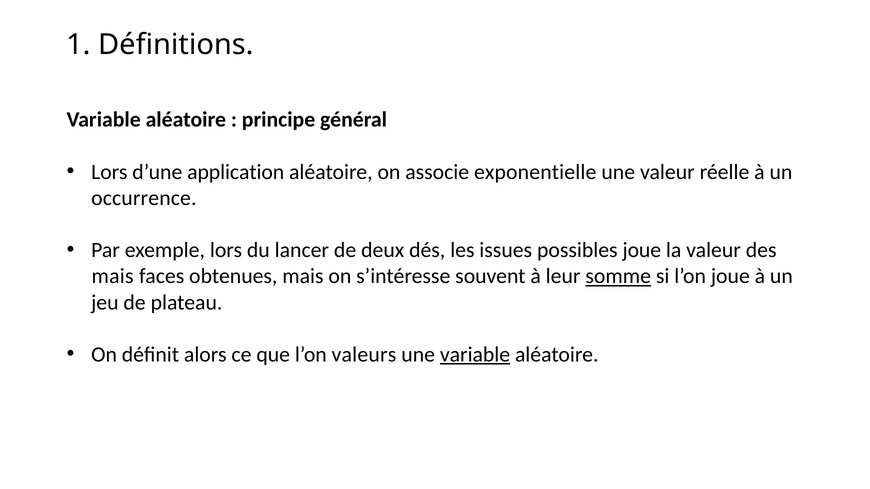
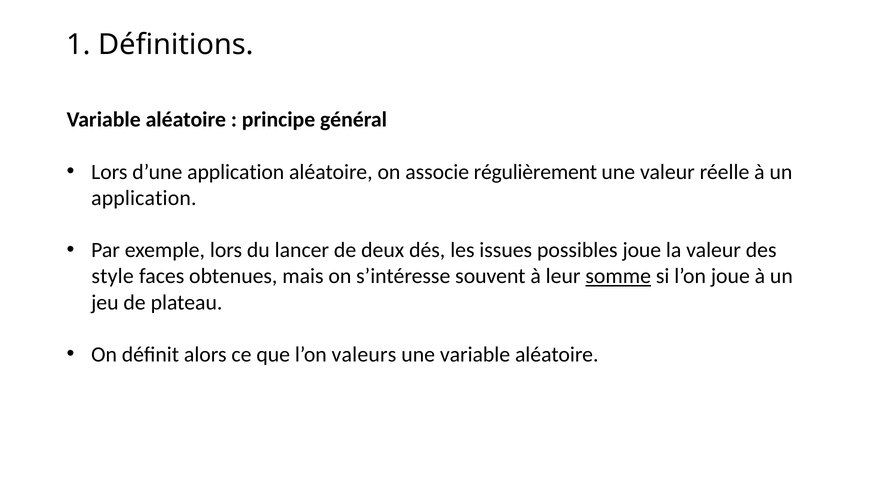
exponentielle: exponentielle -> régulièrement (535, 172)
occurrence: occurrence -> application (144, 198)
mais: mais -> style (113, 277)
variable underline: present -> none (475, 355)
